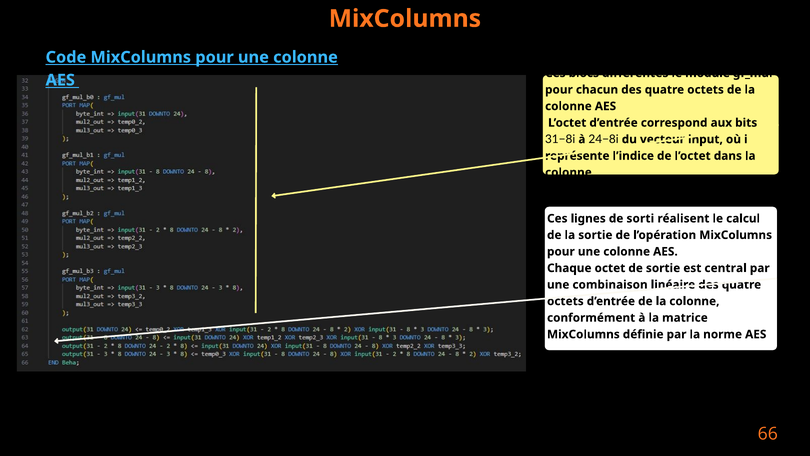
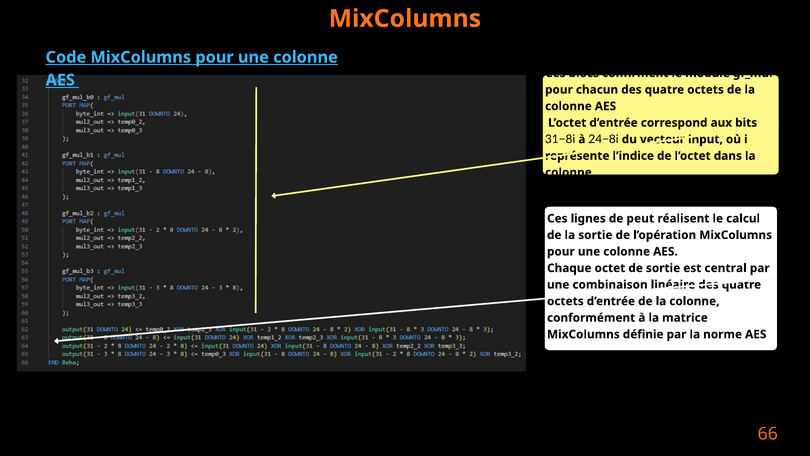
différentes: différentes -> confirment (635, 73)
sorti: sorti -> peut (640, 218)
